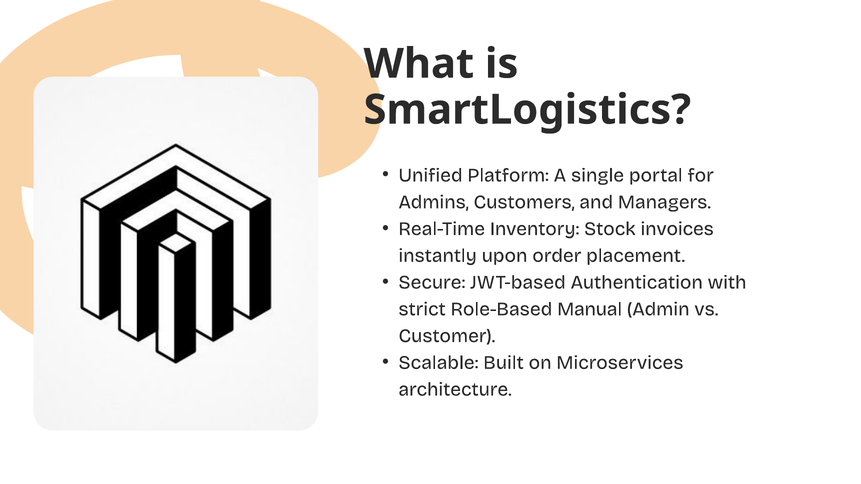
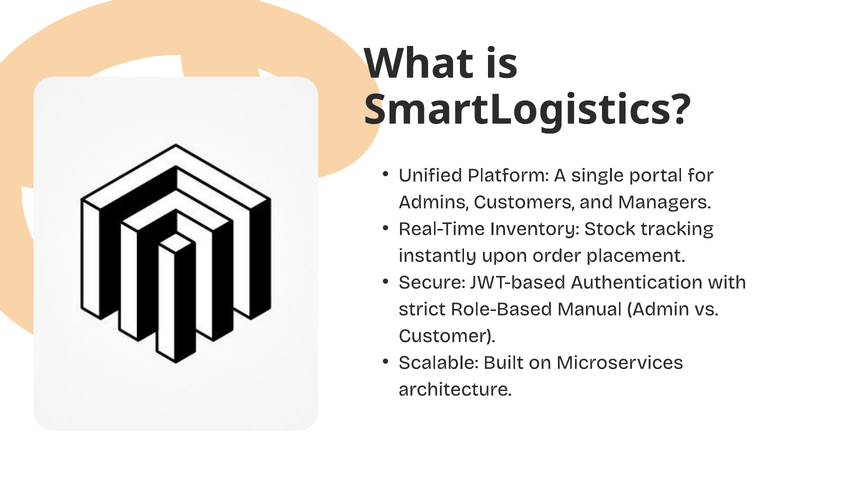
invoices: invoices -> tracking (677, 229)
